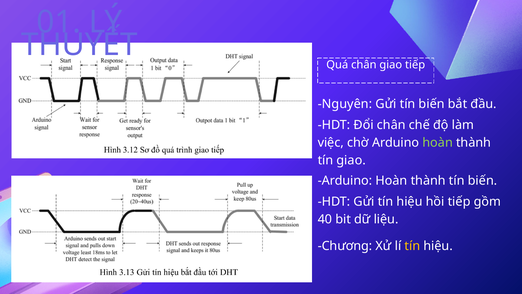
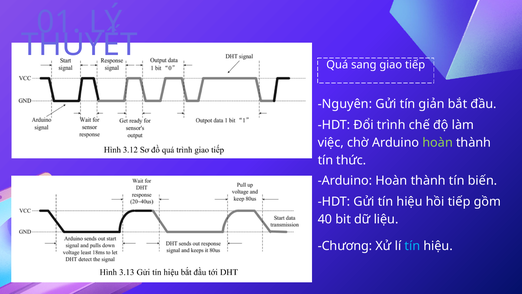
Quá chân: chân -> sang (364, 65)
Gửi tín biến: biến -> giản (432, 104)
Đổi chân: chân -> trình (391, 125)
tín giao: giao -> thức (351, 160)
tín colour: yellow -> light blue (412, 246)
